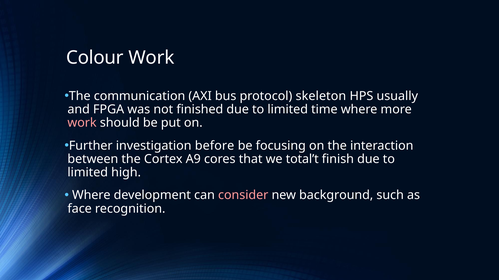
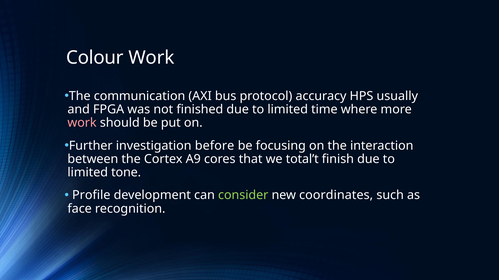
skeleton: skeleton -> accuracy (321, 96)
high: high -> tone (126, 173)
Where: Where -> Profile (91, 196)
consider colour: pink -> light green (243, 196)
background: background -> coordinates (336, 196)
